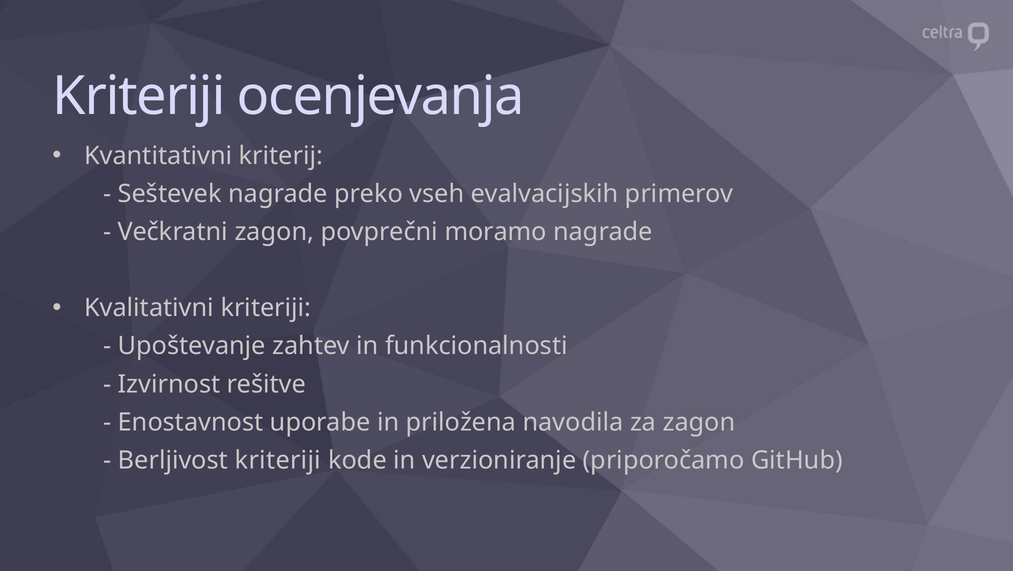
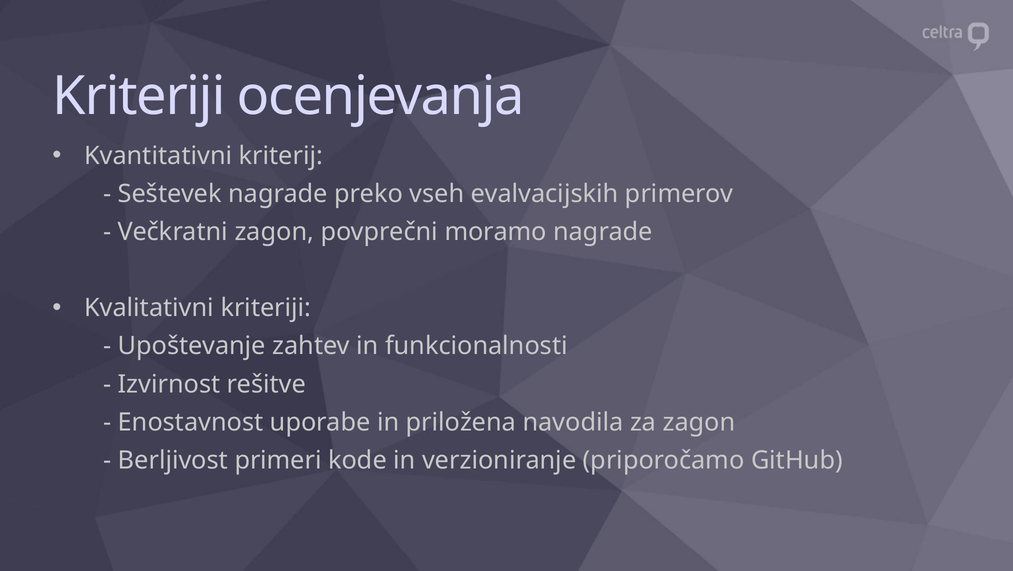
Berljivost kriteriji: kriteriji -> primeri (278, 460)
